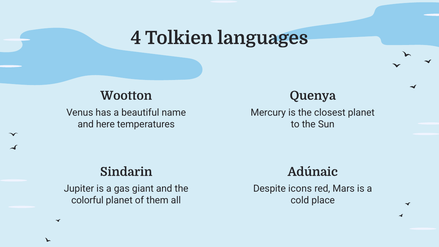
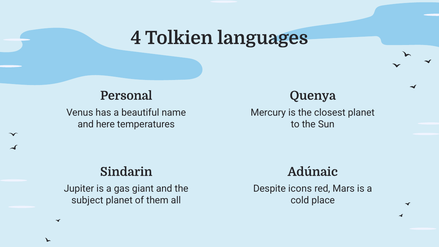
Wootton: Wootton -> Personal (126, 96)
colorful: colorful -> subject (87, 200)
